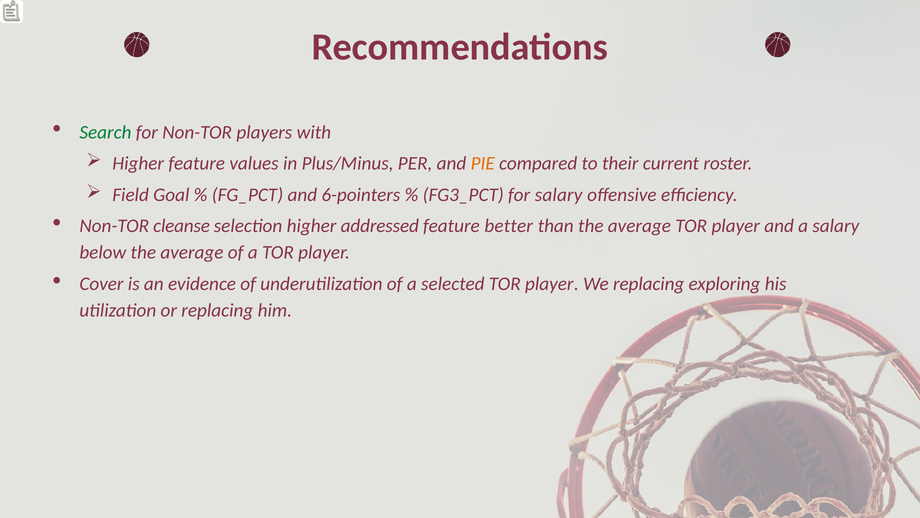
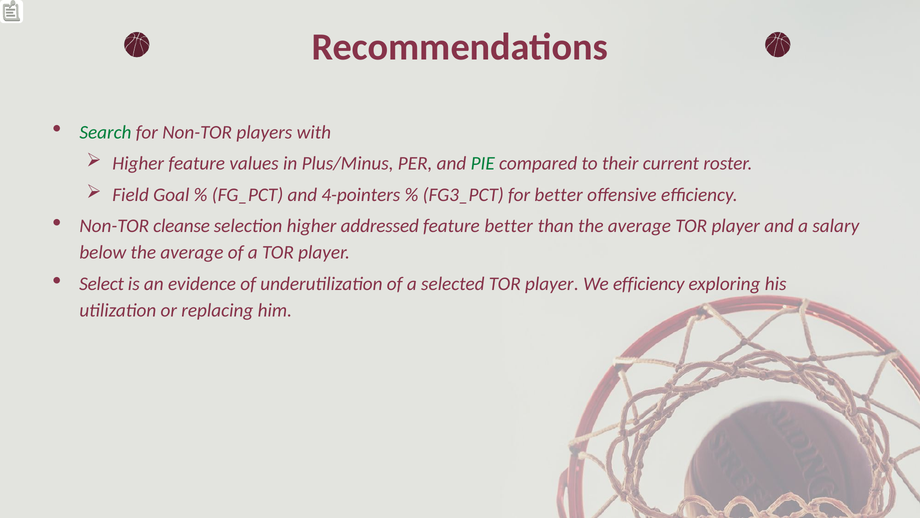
PIE colour: orange -> green (483, 163)
6-pointers: 6-pointers -> 4-pointers (361, 195)
for salary: salary -> better (559, 195)
Cover: Cover -> Select (102, 284)
We replacing: replacing -> efficiency (649, 284)
